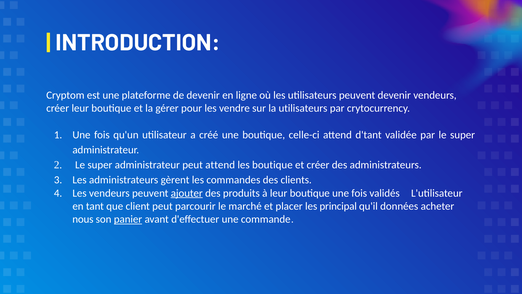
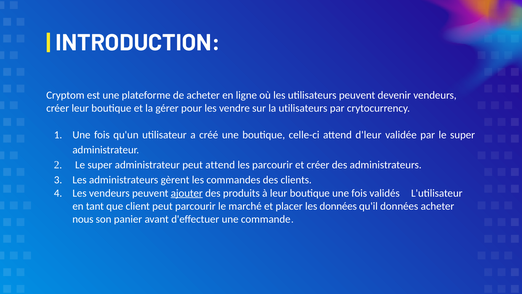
de devenir: devenir -> acheter (203, 95)
d'tant: d'tant -> d'leur (368, 135)
les boutique: boutique -> parcourir (272, 165)
les principal: principal -> données (338, 206)
panier underline: present -> none (128, 219)
